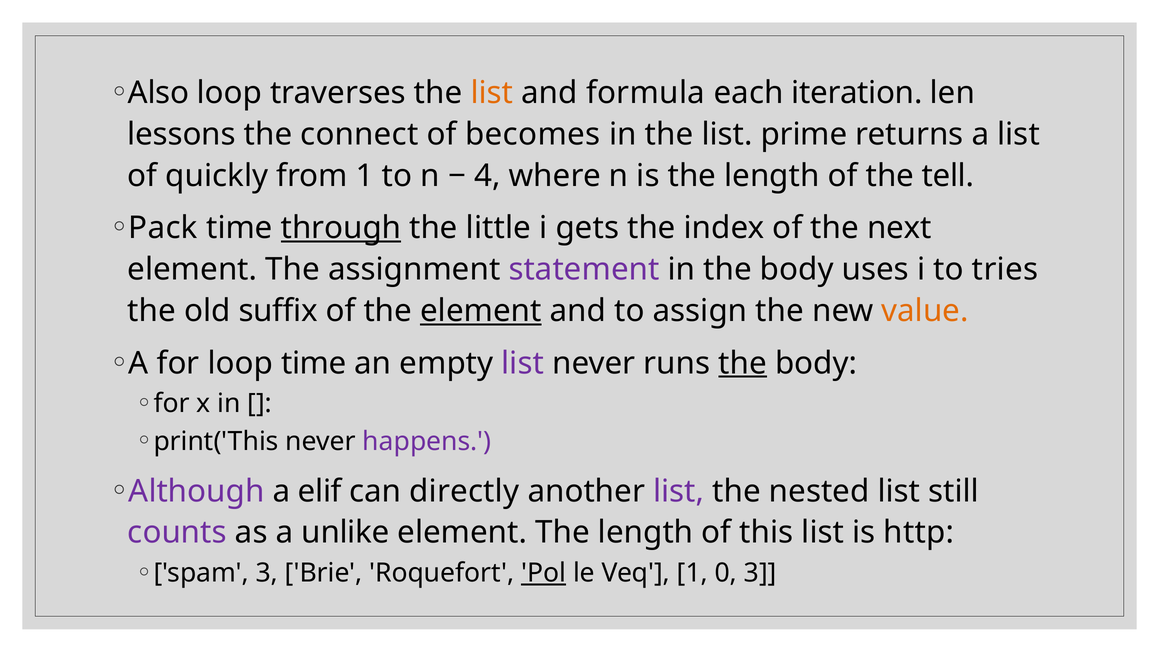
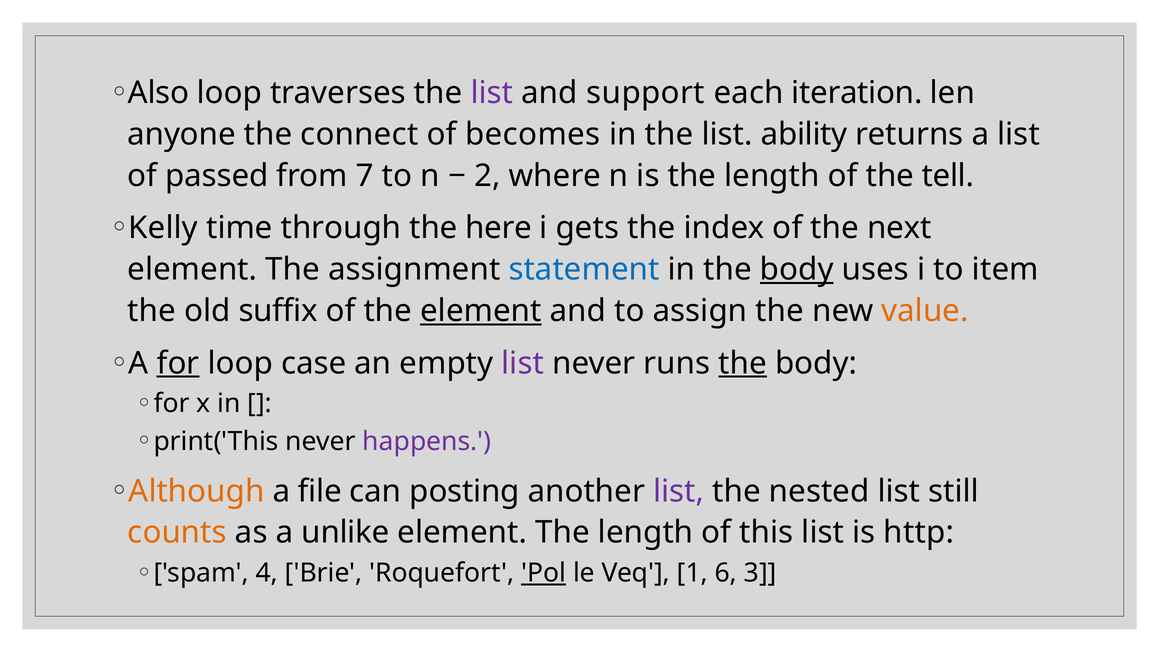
list colour: orange -> purple (492, 93)
formula: formula -> support (646, 93)
lessons: lessons -> anyone (182, 134)
prime: prime -> ability (804, 134)
quickly: quickly -> passed (217, 176)
from 1: 1 -> 7 (365, 176)
4: 4 -> 2 (487, 176)
Pack: Pack -> Kelly (163, 228)
through underline: present -> none (341, 228)
little: little -> here (499, 228)
statement colour: purple -> blue (584, 269)
body underline: none -> present (797, 269)
tries: tries -> item (1005, 269)
for underline: none -> present (178, 363)
loop time: time -> case (314, 363)
Although colour: purple -> orange (196, 491)
elif: elif -> file (320, 491)
directly: directly -> posting (465, 491)
counts colour: purple -> orange (177, 533)
spam 3: 3 -> 4 (267, 573)
0: 0 -> 6 (726, 573)
